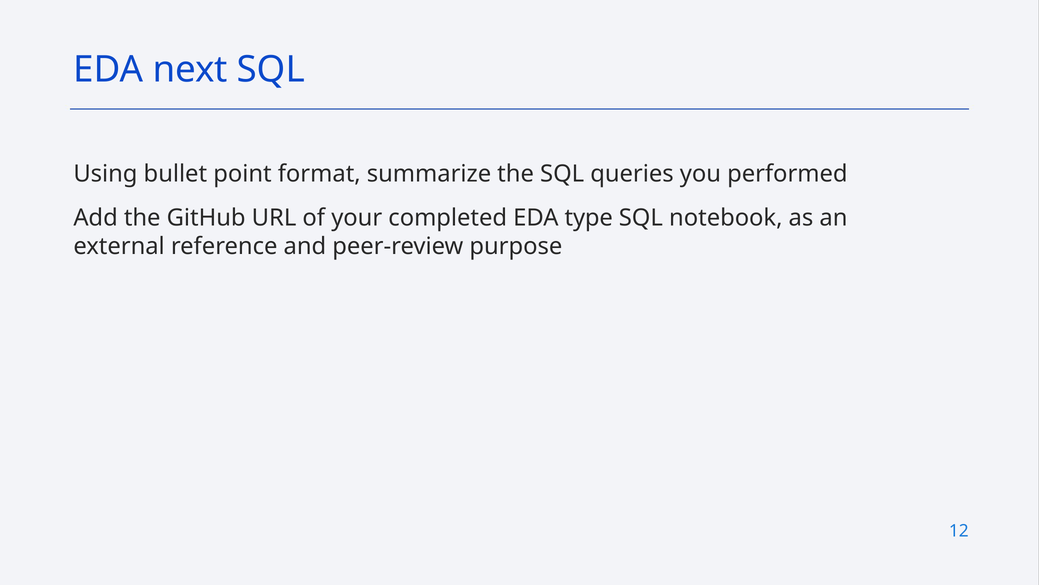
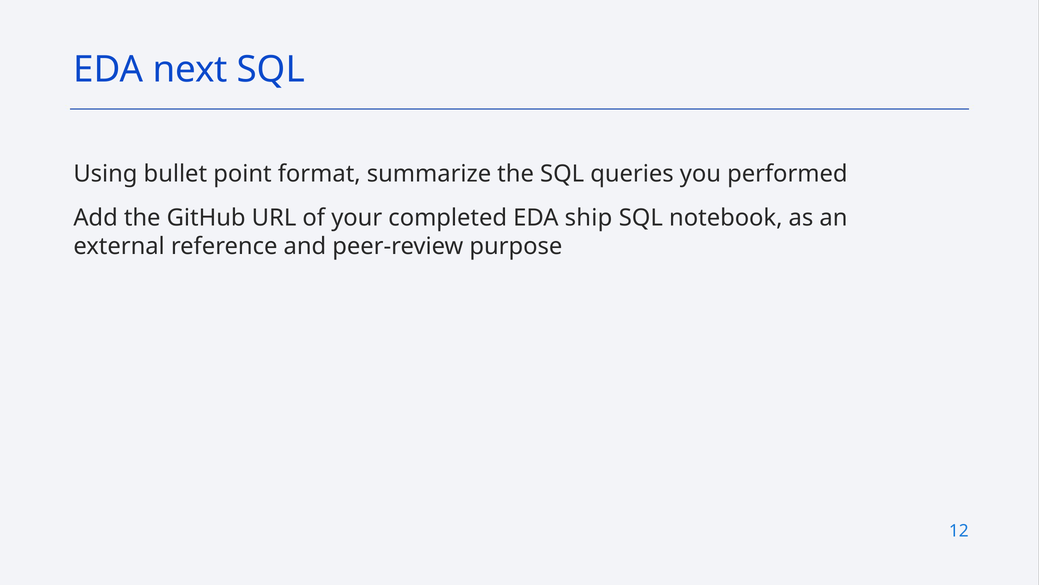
type: type -> ship (589, 218)
